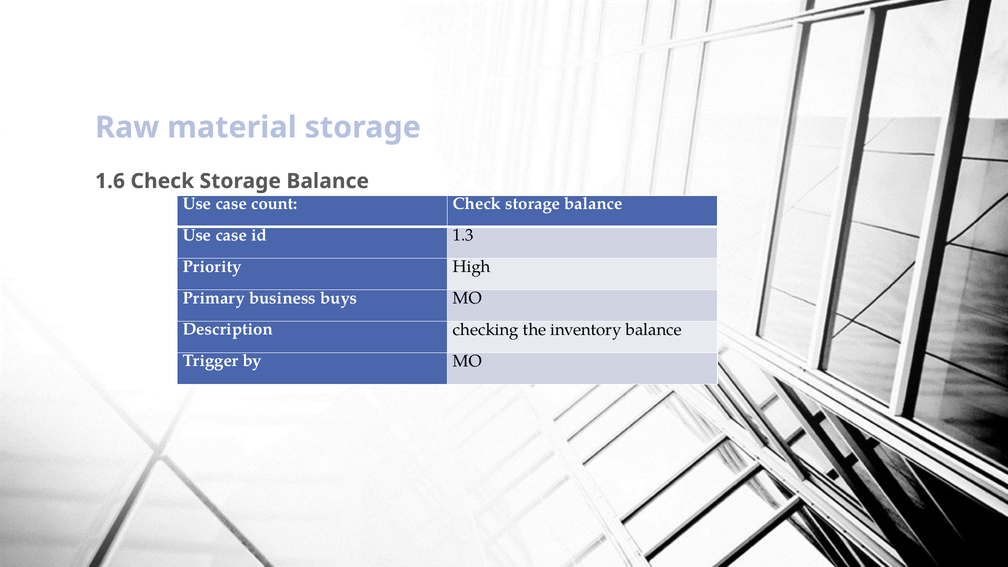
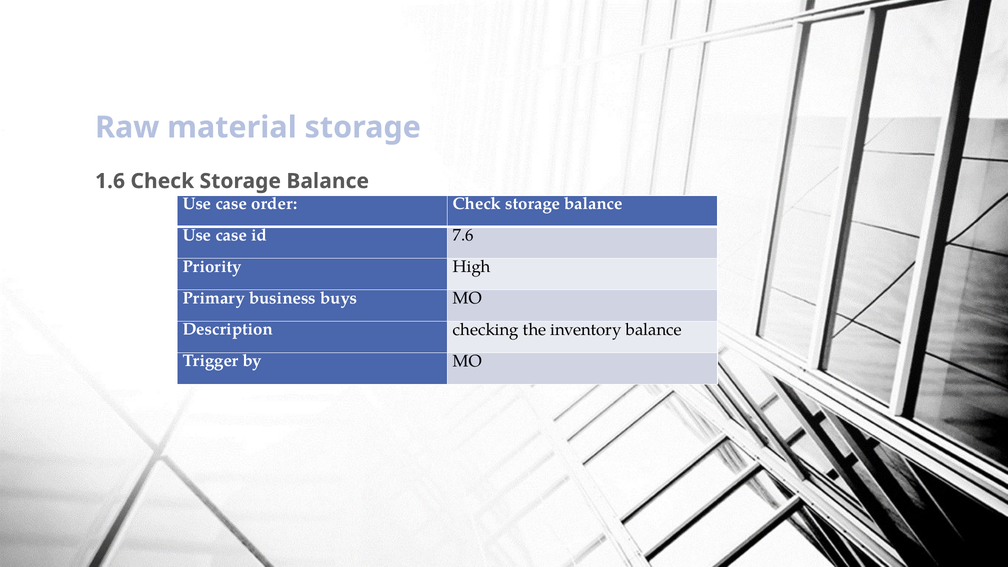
count: count -> order (274, 204)
1.3: 1.3 -> 7.6 (463, 235)
